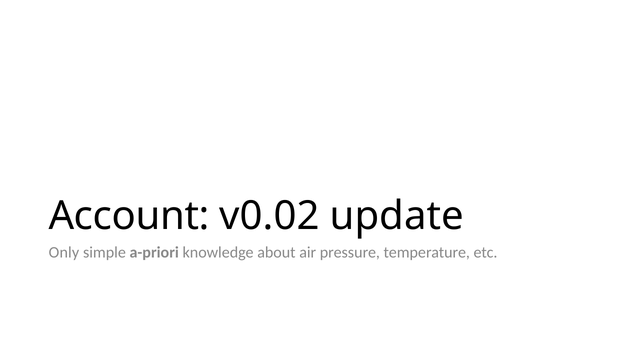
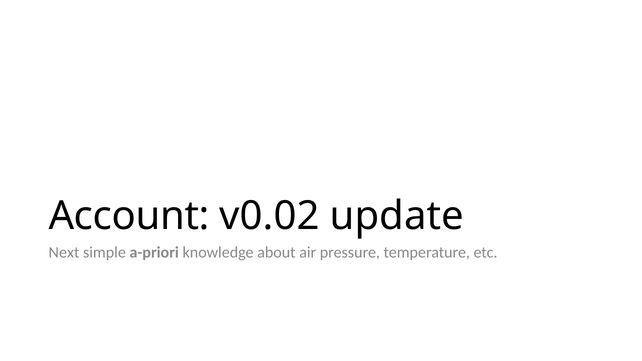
Only: Only -> Next (64, 253)
